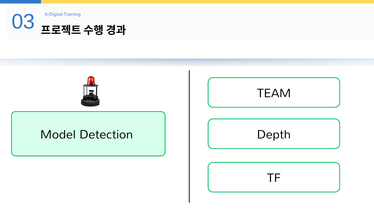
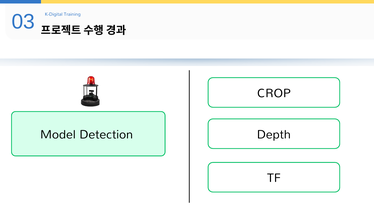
TEAM: TEAM -> CROP (274, 93)
